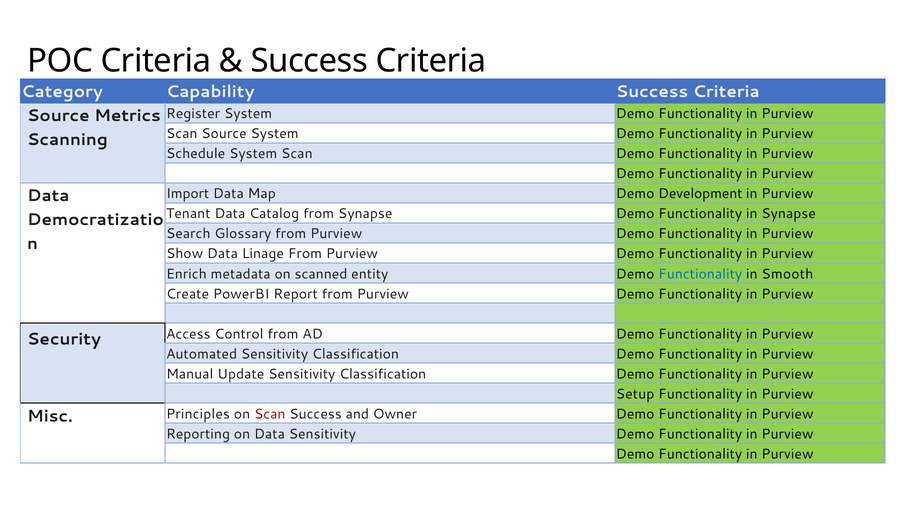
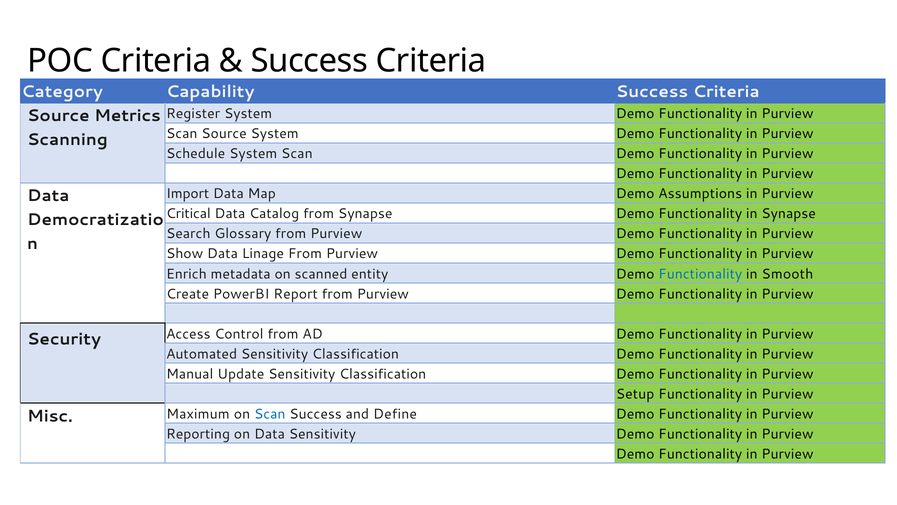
Development: Development -> Assumptions (700, 194)
Tenant: Tenant -> Critical (188, 214)
Principles: Principles -> Maximum (198, 414)
Scan colour: red -> blue (270, 414)
Owner: Owner -> Define (395, 414)
